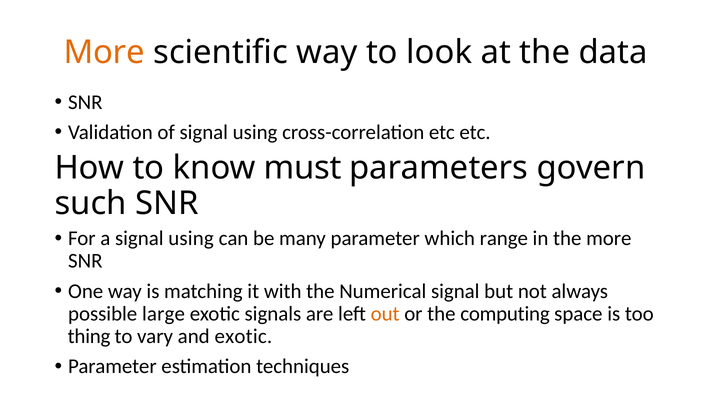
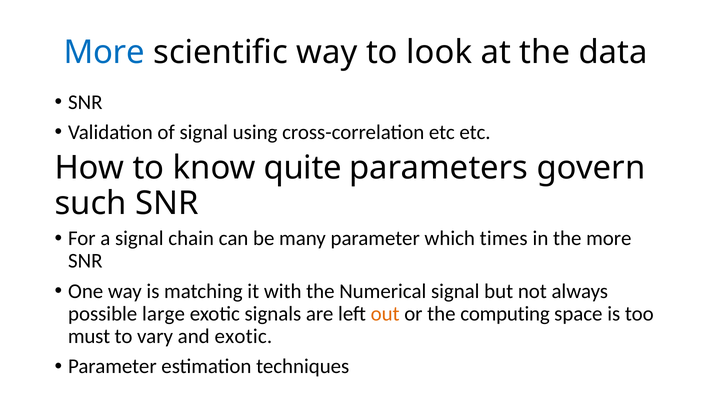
More colour: orange -> blue (104, 52)
must: must -> quite (303, 167)
a signal using: using -> chain (191, 238)
range: range -> times (504, 238)
thing: thing -> must (89, 336)
